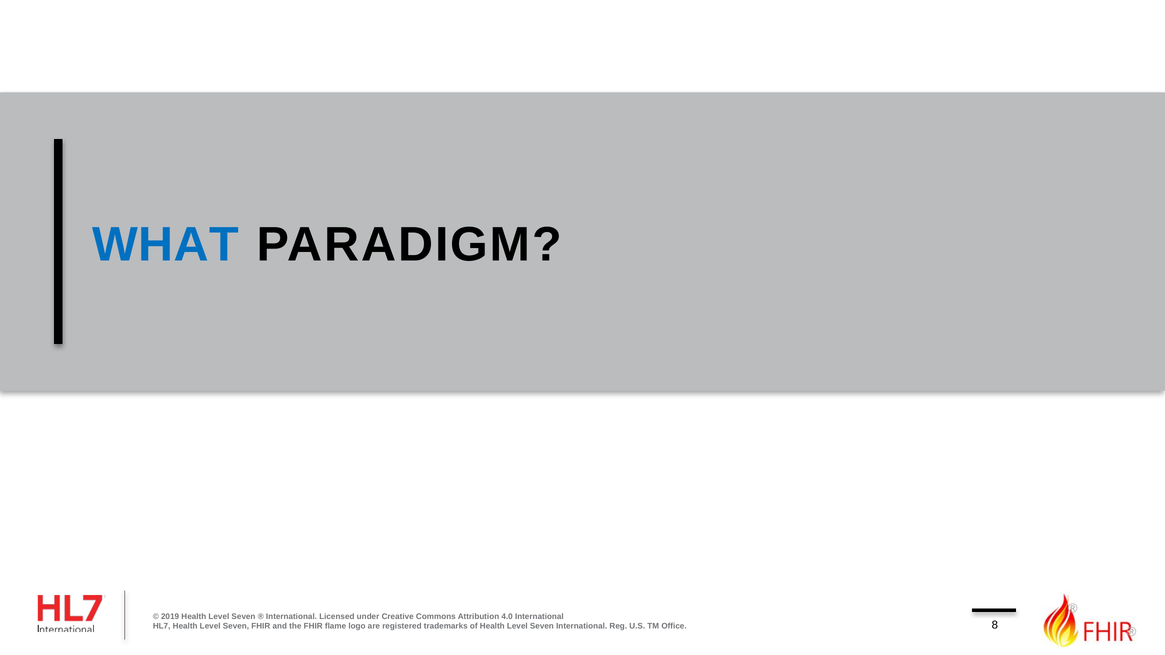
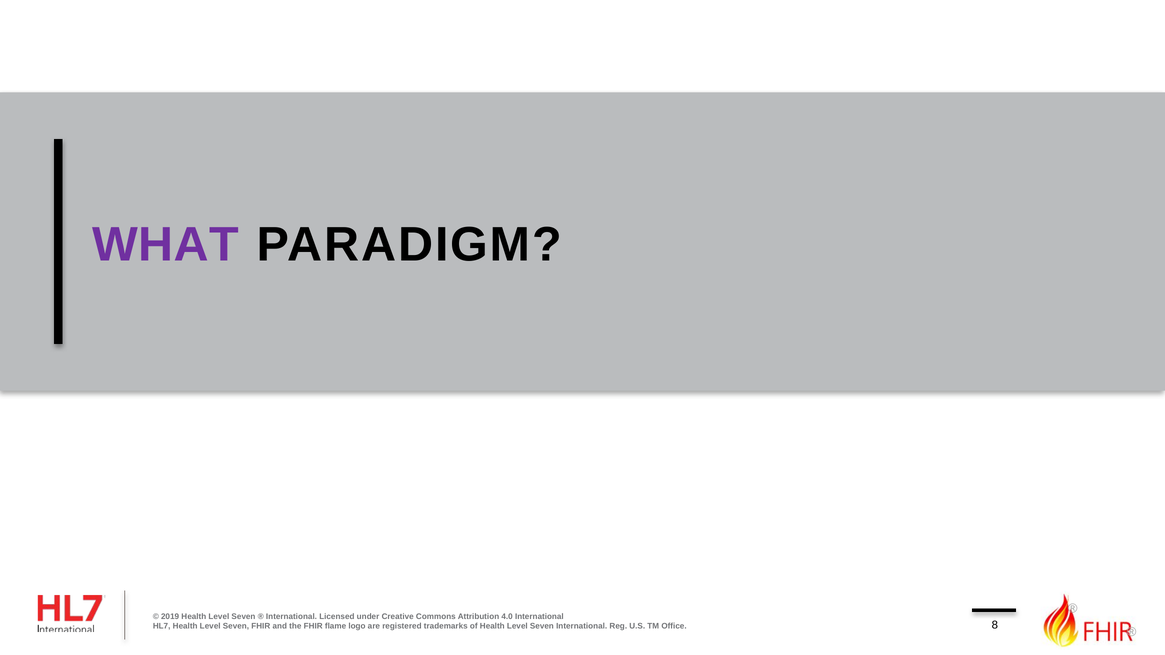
WHAT colour: blue -> purple (166, 245)
